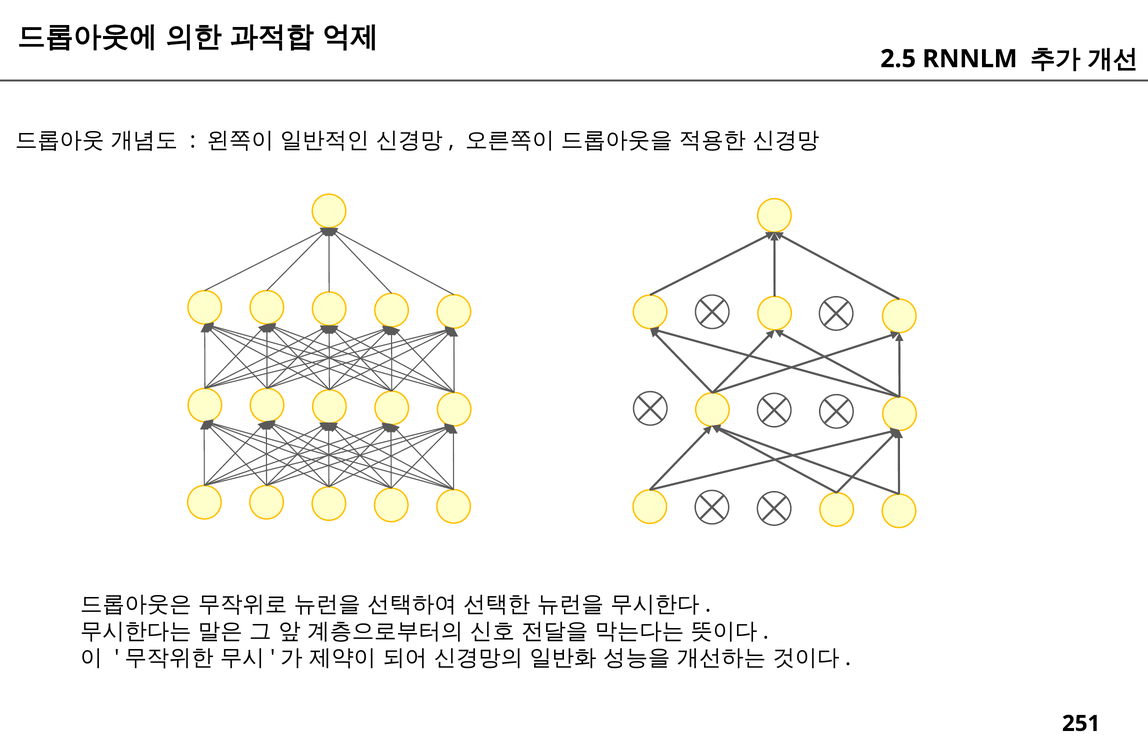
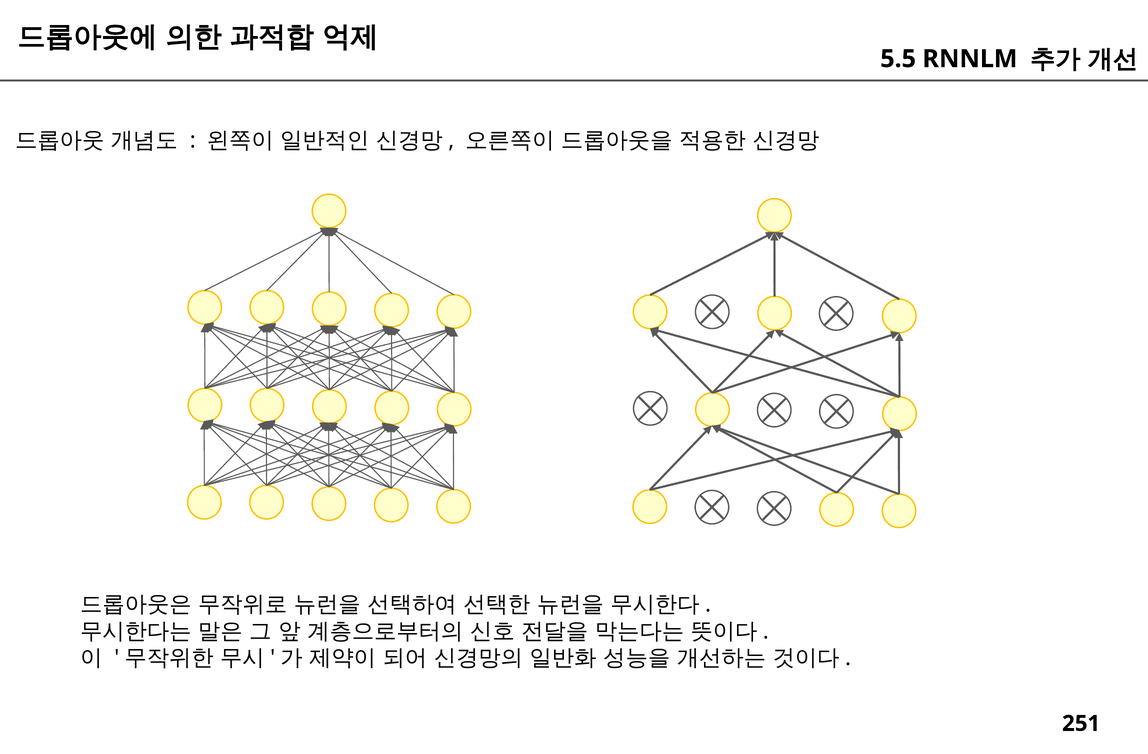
2.5: 2.5 -> 5.5 (898, 59)
